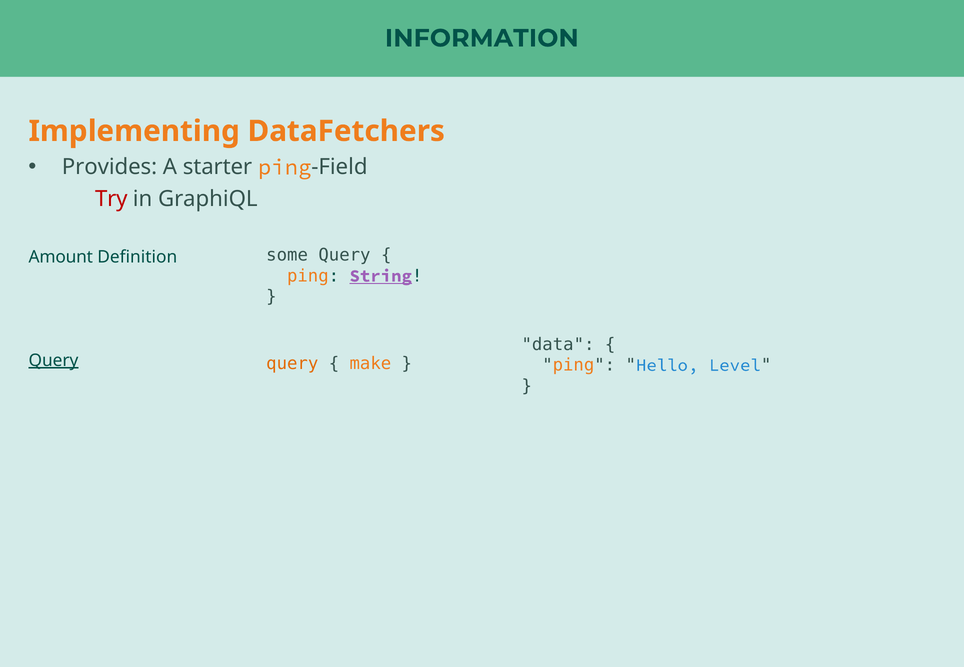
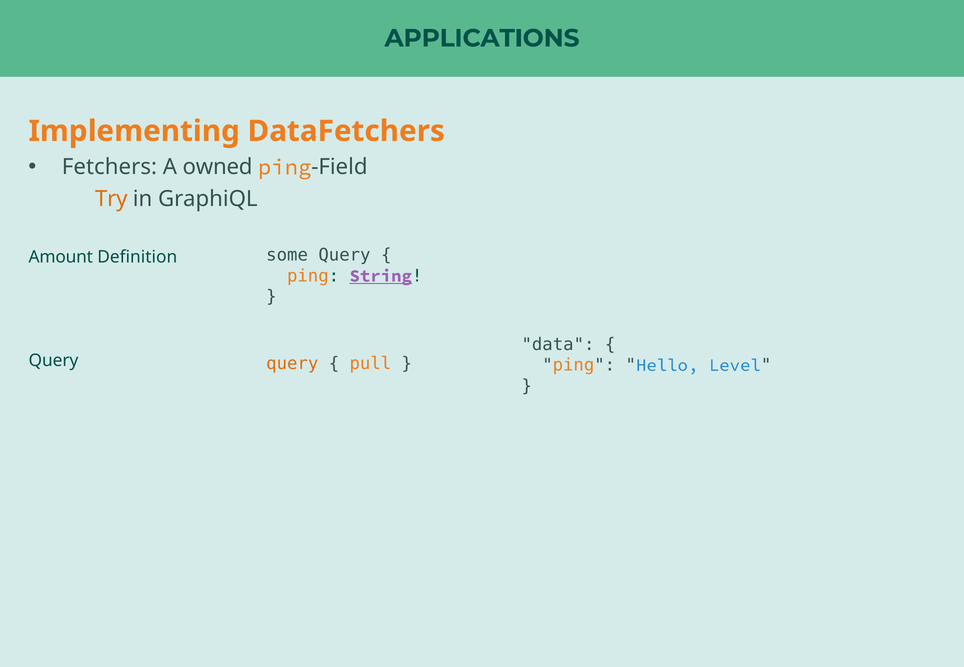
INFORMATION: INFORMATION -> APPLICATIONS (482, 38)
Provides: Provides -> Fetchers (109, 167)
starter: starter -> owned (218, 167)
Try colour: red -> orange (111, 199)
Query underline: present -> none (53, 361)
make: make -> pull (370, 364)
